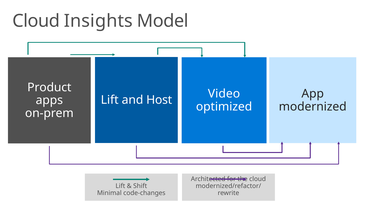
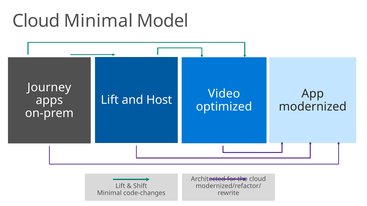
Cloud Insights: Insights -> Minimal (98, 21)
Product: Product -> Journey (49, 87)
